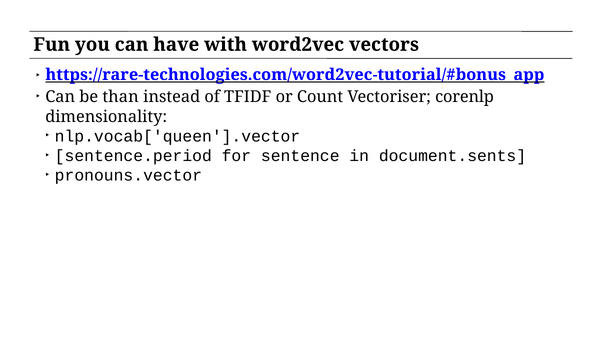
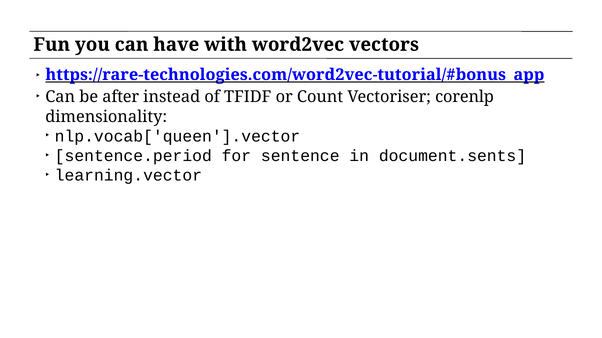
than: than -> after (121, 97)
pronouns.vector: pronouns.vector -> learning.vector (128, 175)
